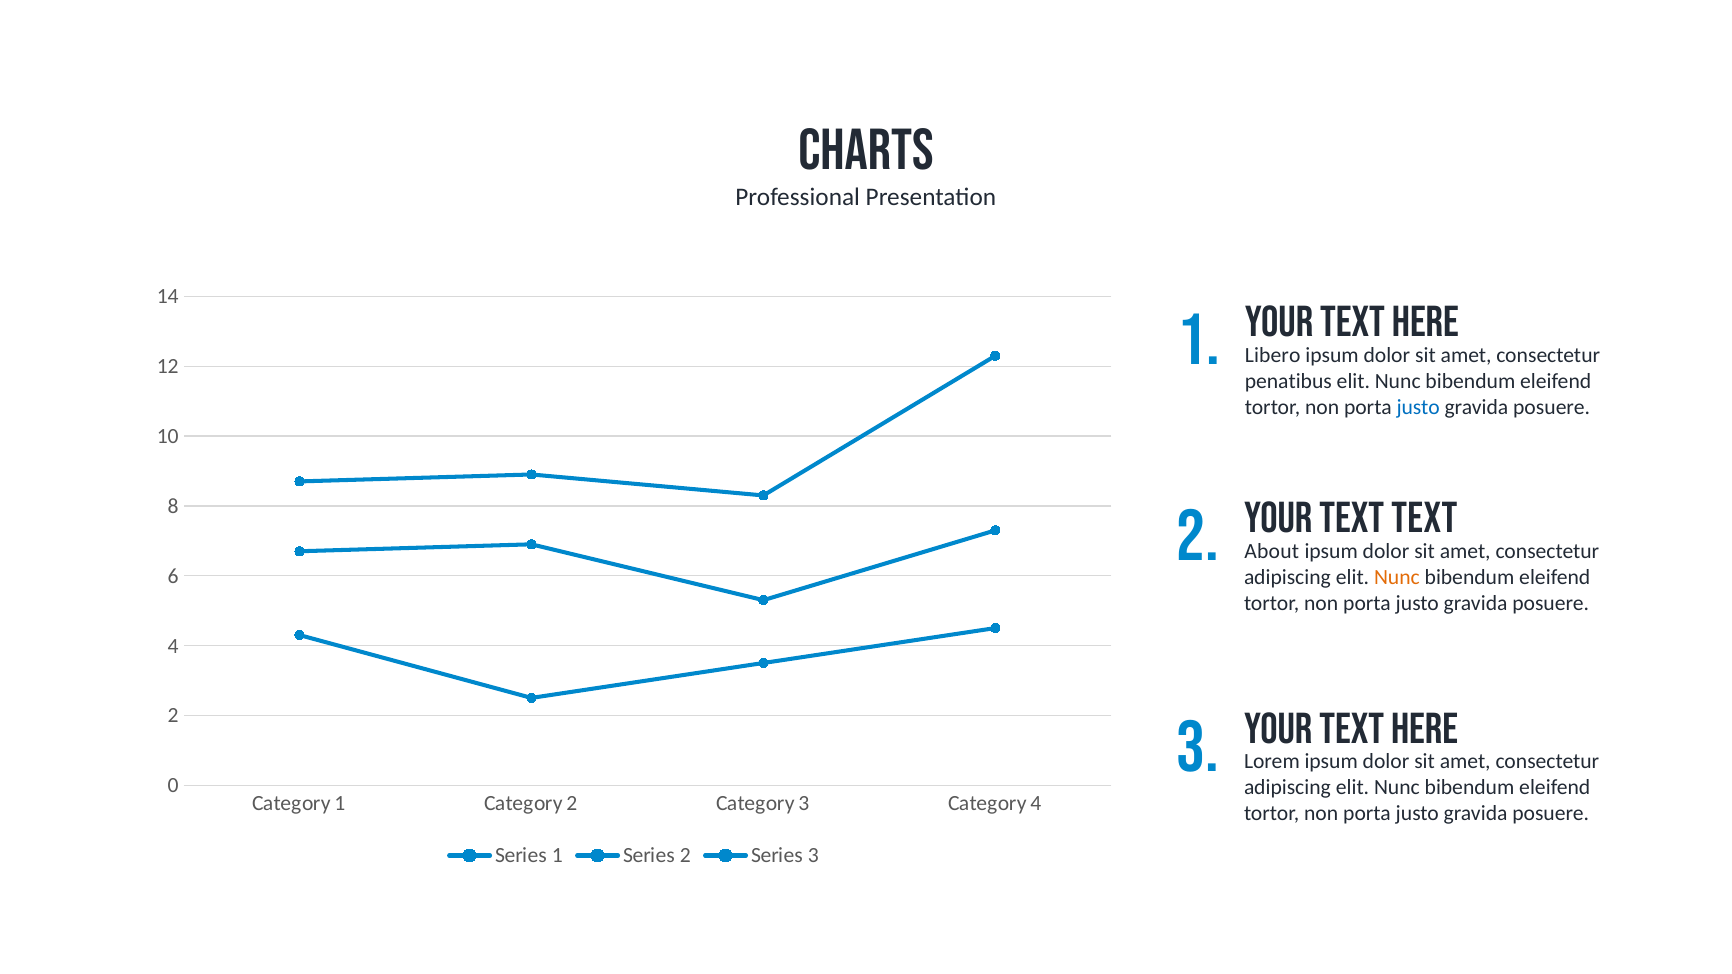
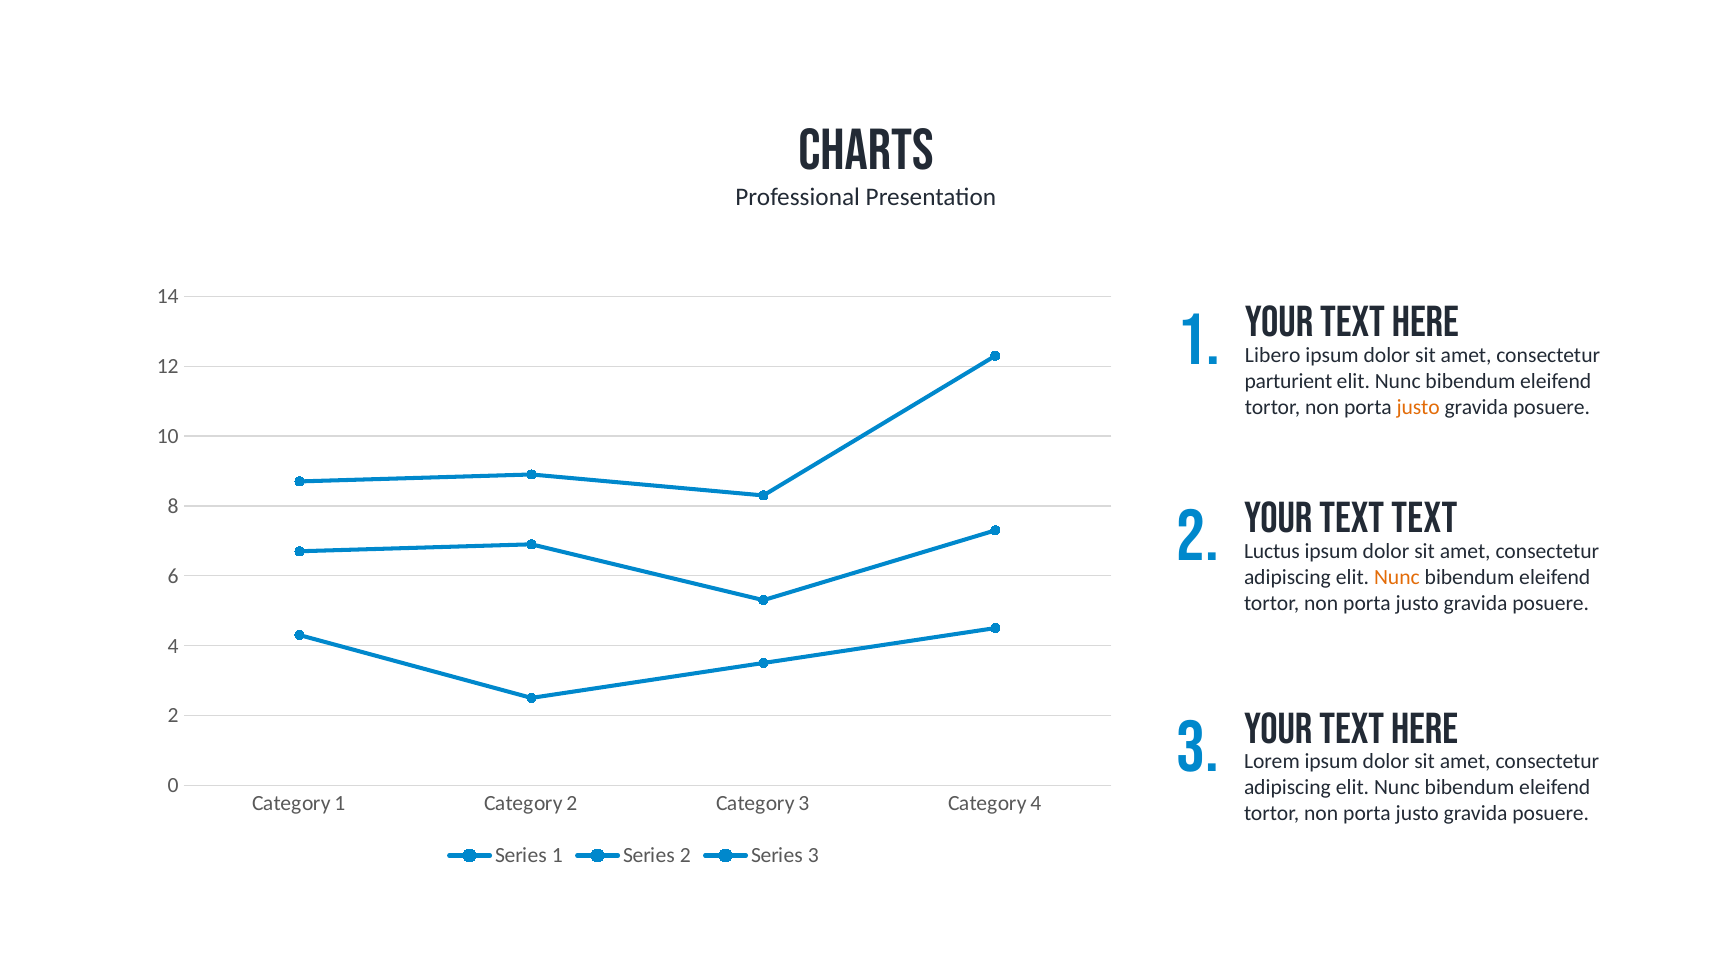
penatibus: penatibus -> parturient (1288, 381)
justo colour: blue -> orange (1418, 407)
About: About -> Luctus (1272, 551)
